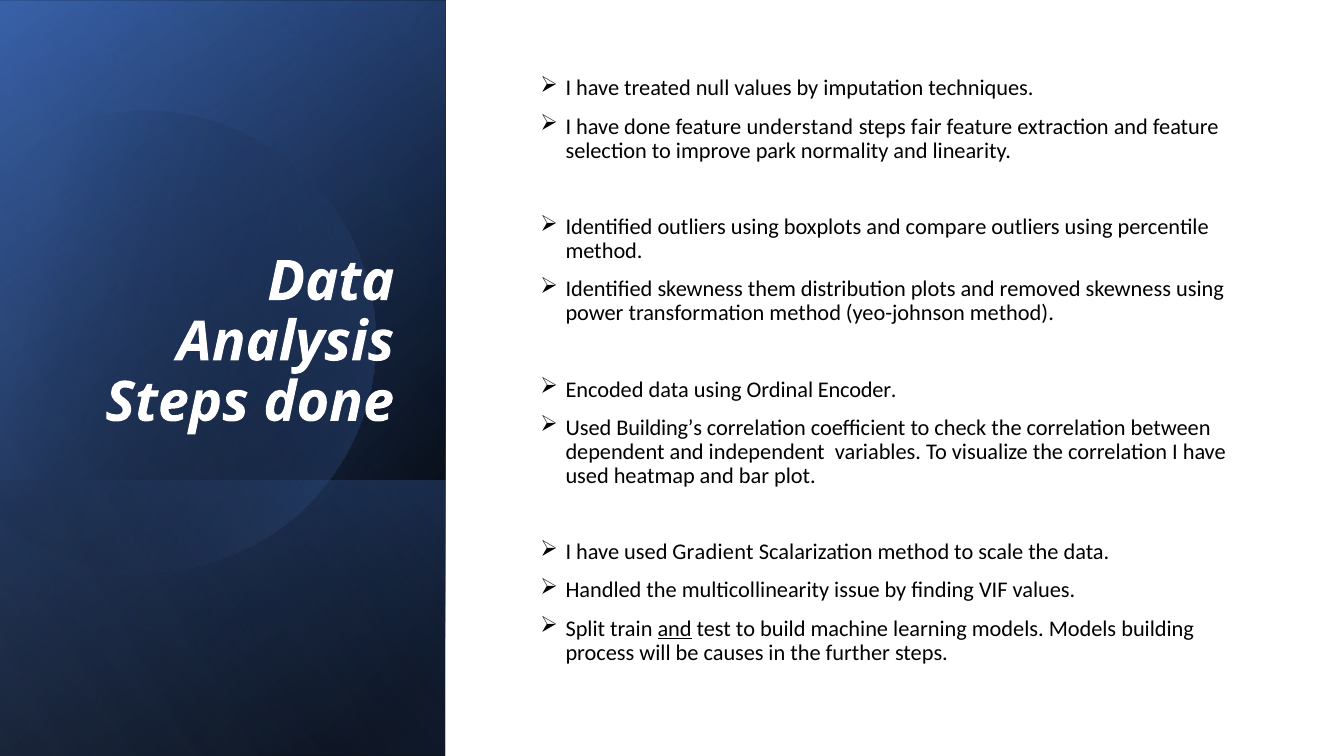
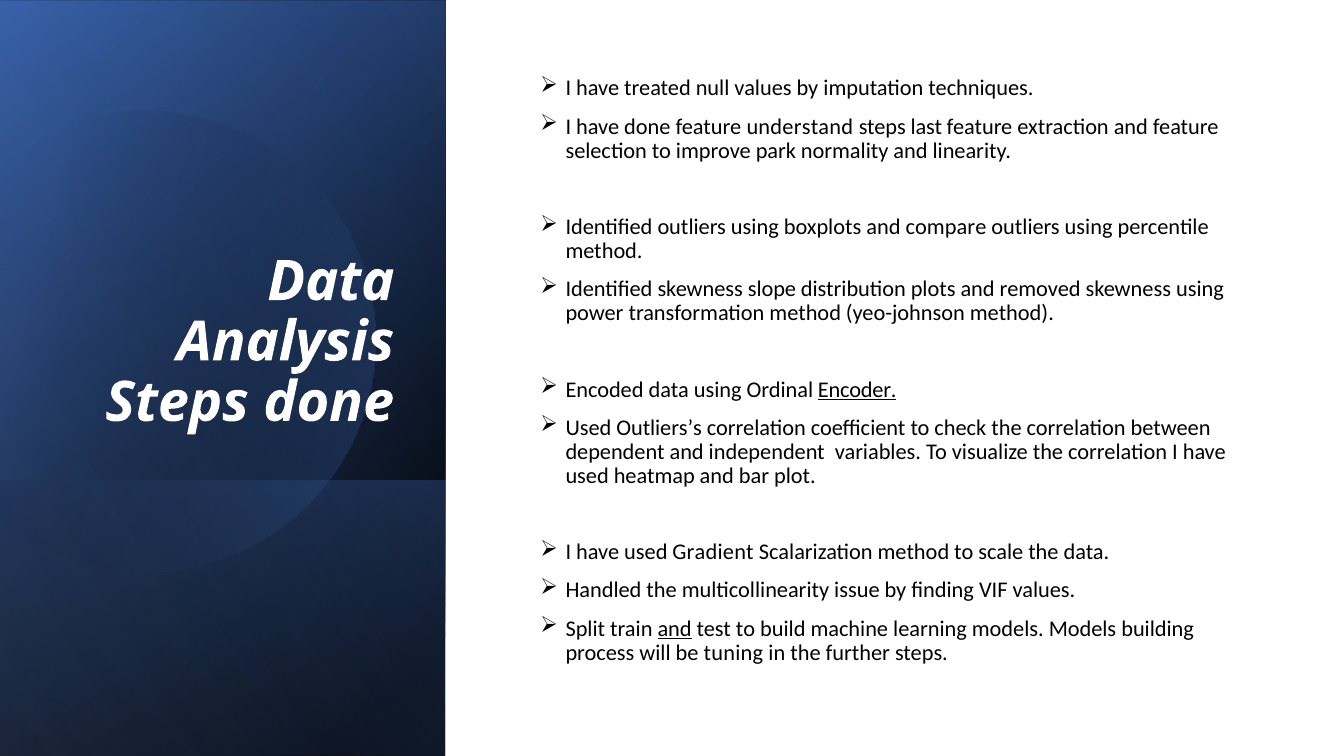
fair: fair -> last (926, 127)
them: them -> slope (772, 289)
Encoder underline: none -> present (857, 390)
Building’s: Building’s -> Outliers’s (659, 428)
causes: causes -> tuning (733, 653)
